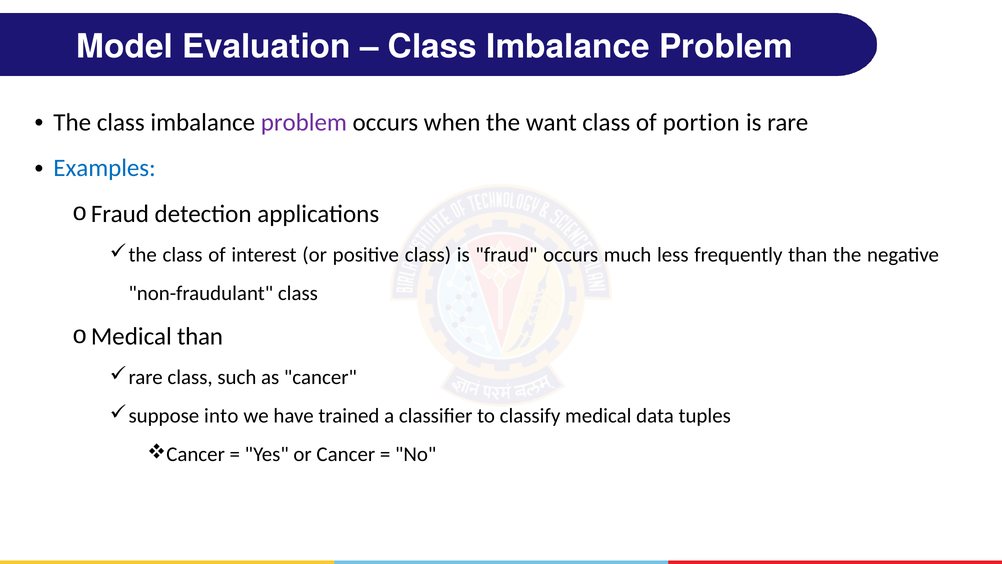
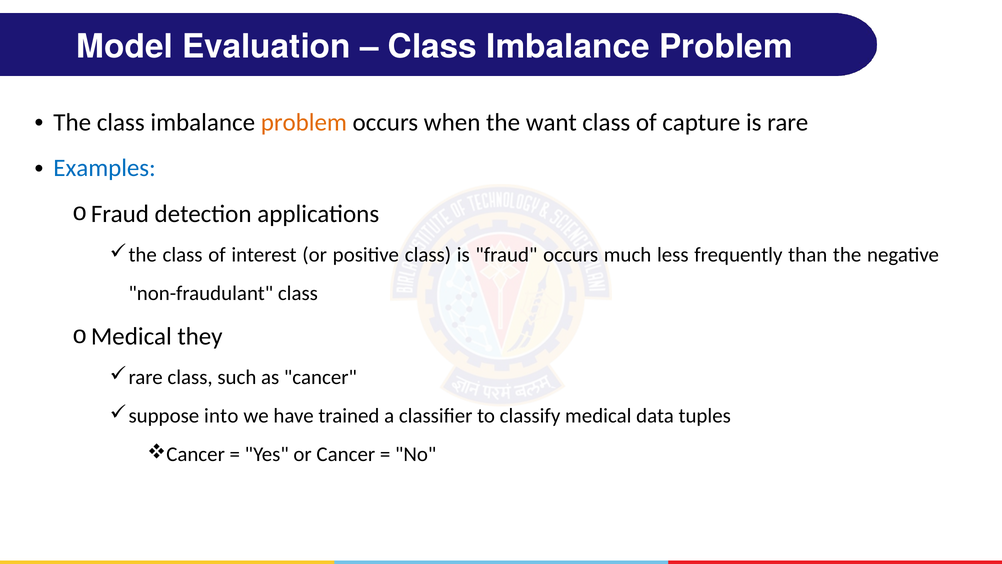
problem colour: purple -> orange (304, 122)
portion: portion -> capture (701, 122)
than: than -> they (200, 336)
